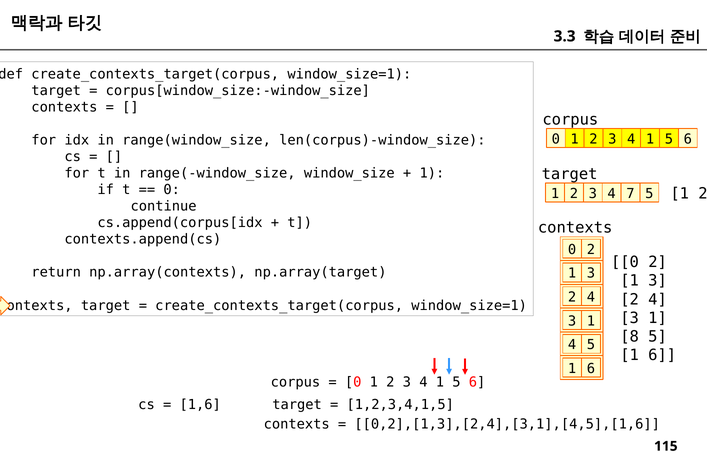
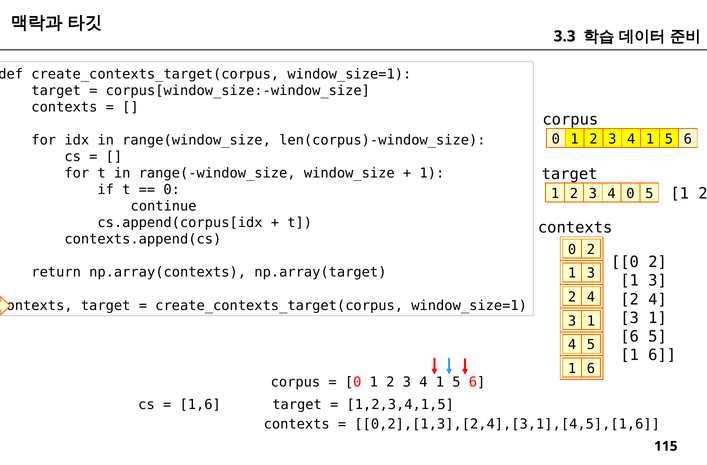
4 7: 7 -> 0 (630, 193)
8: 8 -> 6 (630, 336)
